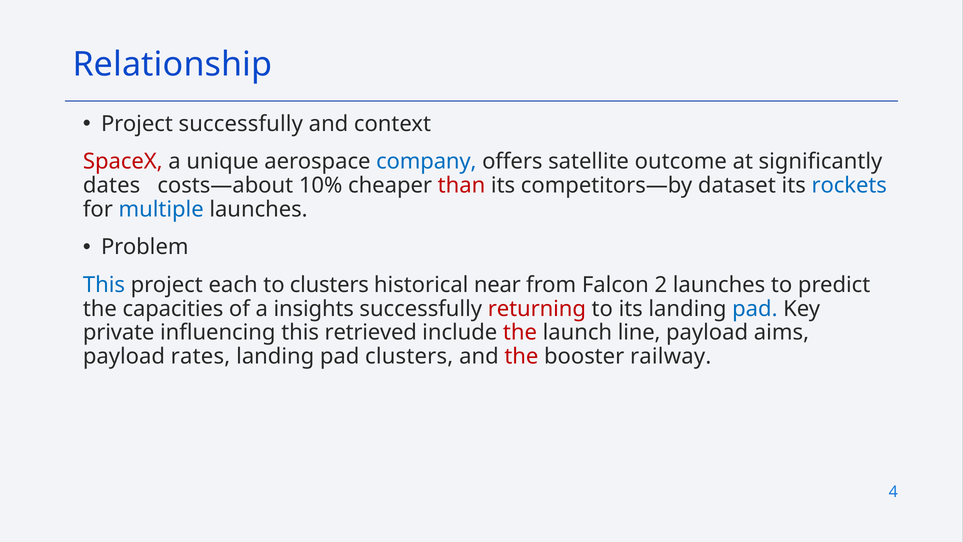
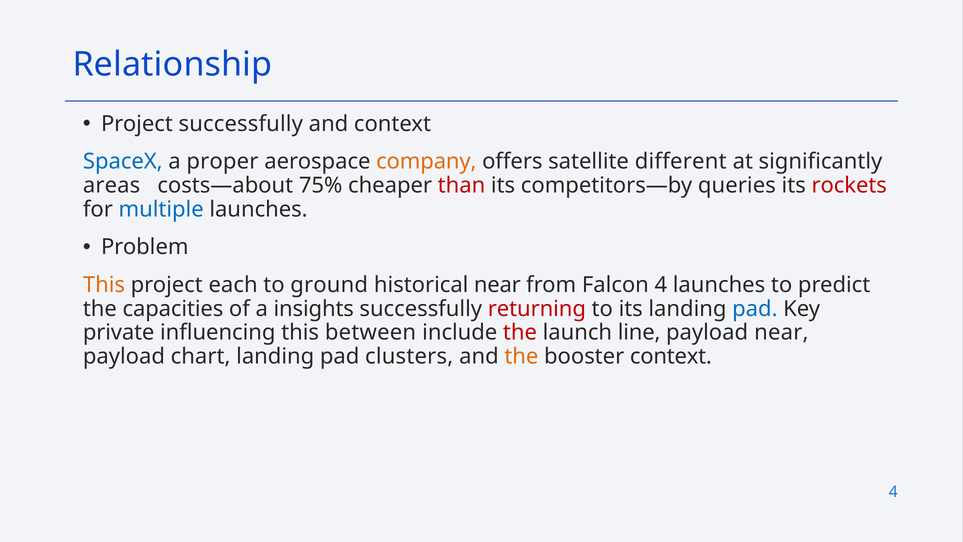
SpaceX colour: red -> blue (123, 162)
unique: unique -> proper (222, 162)
company colour: blue -> orange (426, 162)
outcome: outcome -> different (681, 162)
dates: dates -> areas (112, 185)
10%: 10% -> 75% (321, 185)
dataset: dataset -> queries (737, 185)
rockets colour: blue -> red (849, 185)
This colour: blue -> orange (104, 285)
to clusters: clusters -> ground (329, 285)
Falcon 2: 2 -> 4 (661, 285)
retrieved: retrieved -> between (371, 332)
payload aims: aims -> near (781, 332)
rates: rates -> chart (201, 356)
the colour: red -> orange (521, 356)
booster railway: railway -> context (671, 356)
